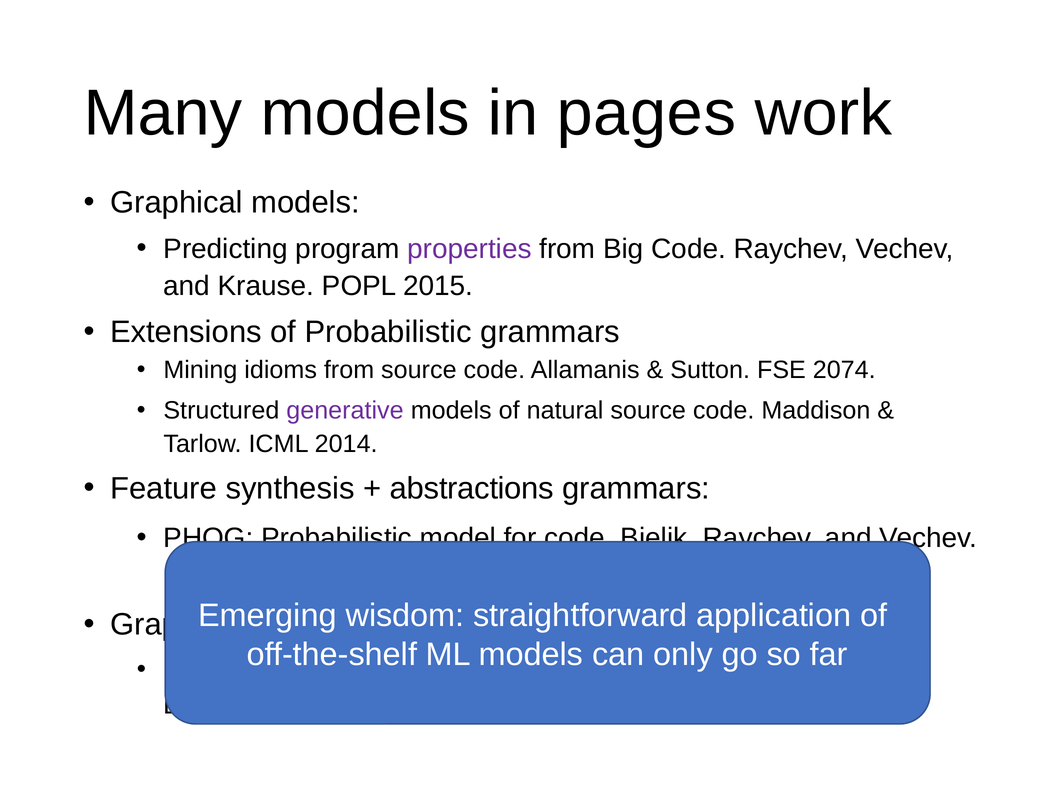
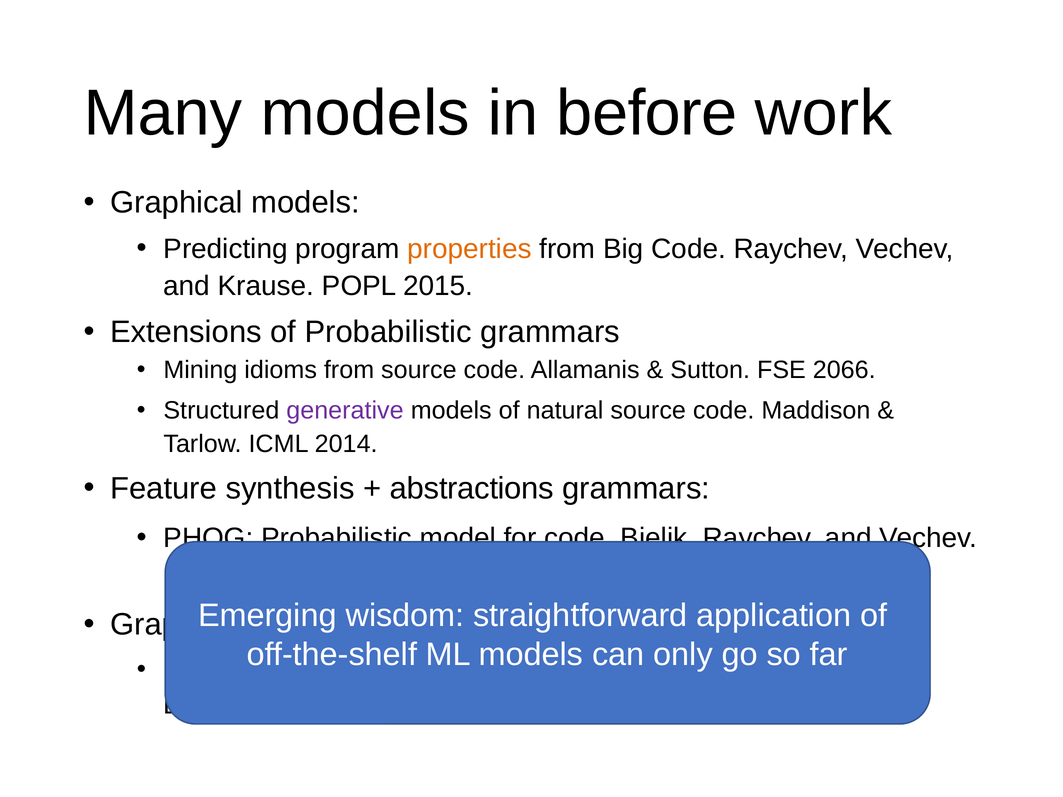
pages: pages -> before (647, 113)
properties colour: purple -> orange (469, 249)
2074: 2074 -> 2066 (844, 370)
